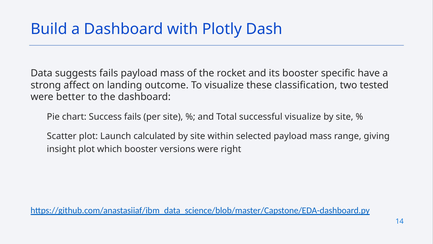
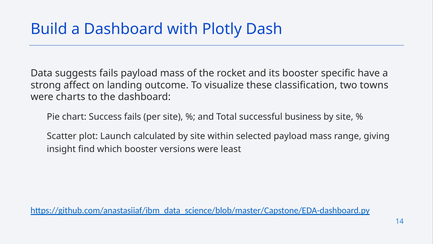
tested: tested -> towns (374, 85)
better: better -> charts (71, 97)
successful visualize: visualize -> business (303, 117)
insight plot: plot -> find (86, 149)
right: right -> least (231, 149)
